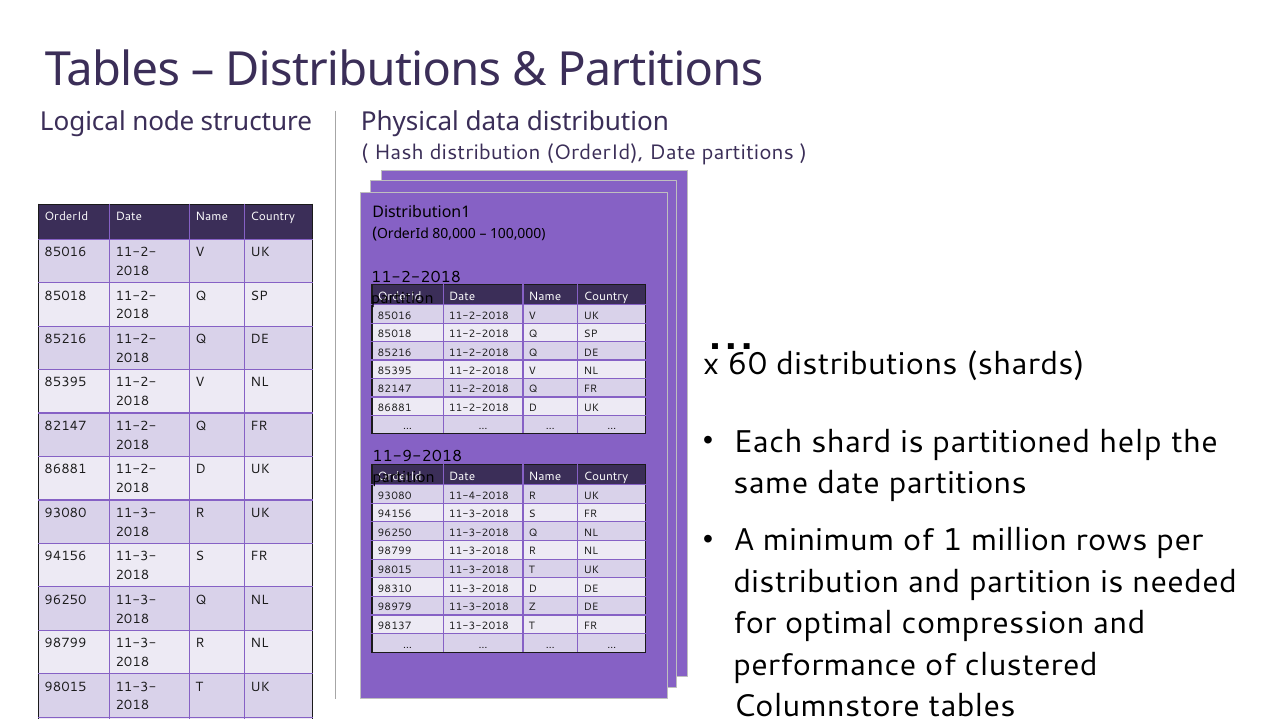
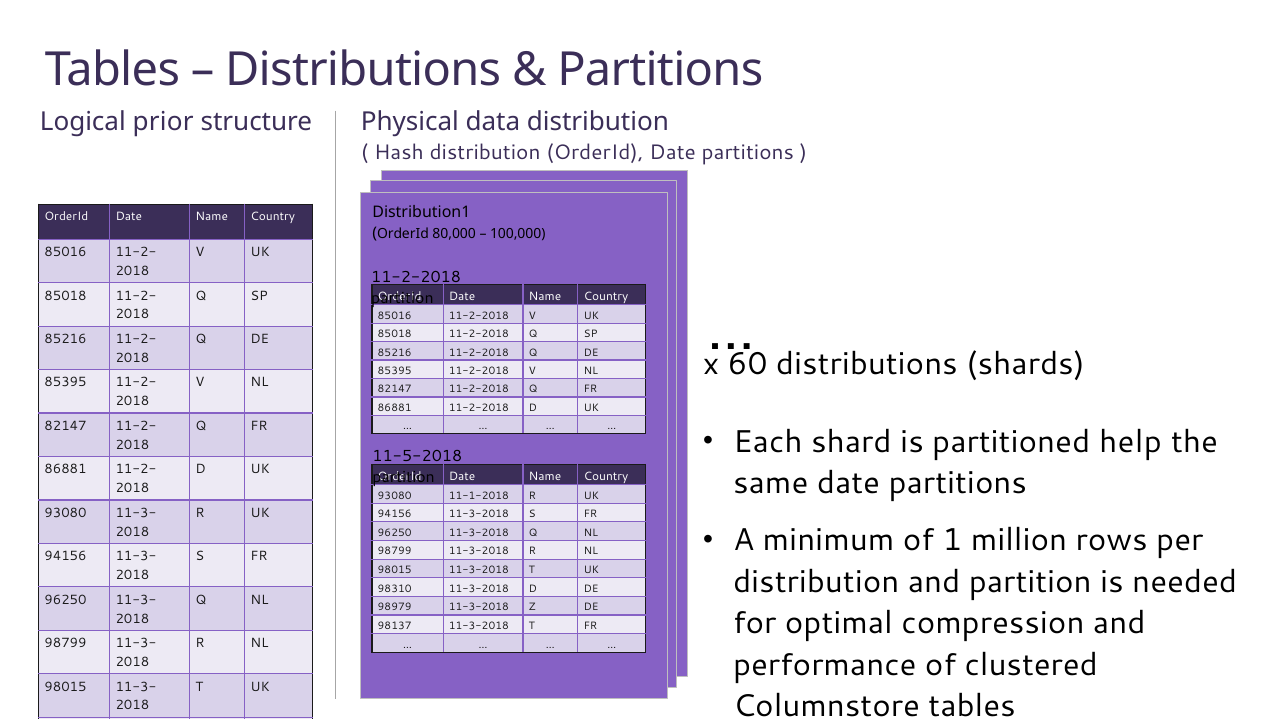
node: node -> prior (163, 122)
11-9-2018: 11-9-2018 -> 11-5-2018 (417, 456)
11-4-2018: 11-4-2018 -> 11-1-2018 (479, 495)
